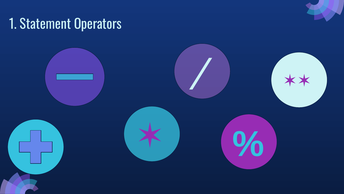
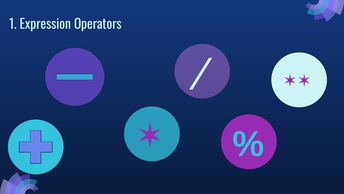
Statement: Statement -> Expression (45, 24)
